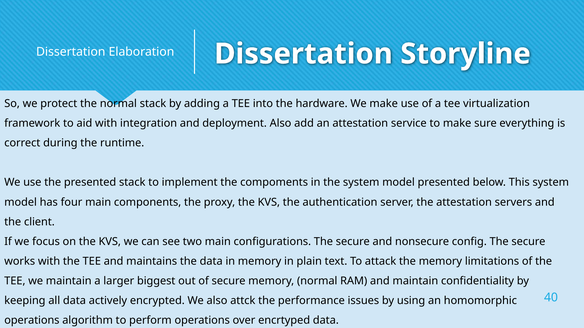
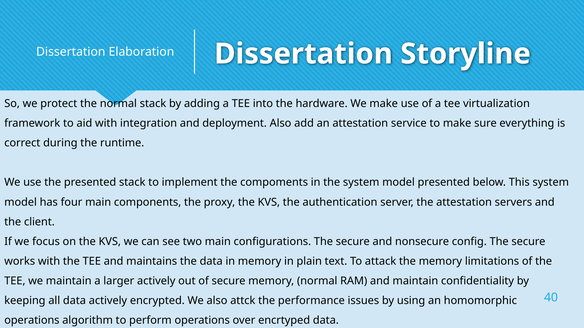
larger biggest: biggest -> actively (156, 281)
